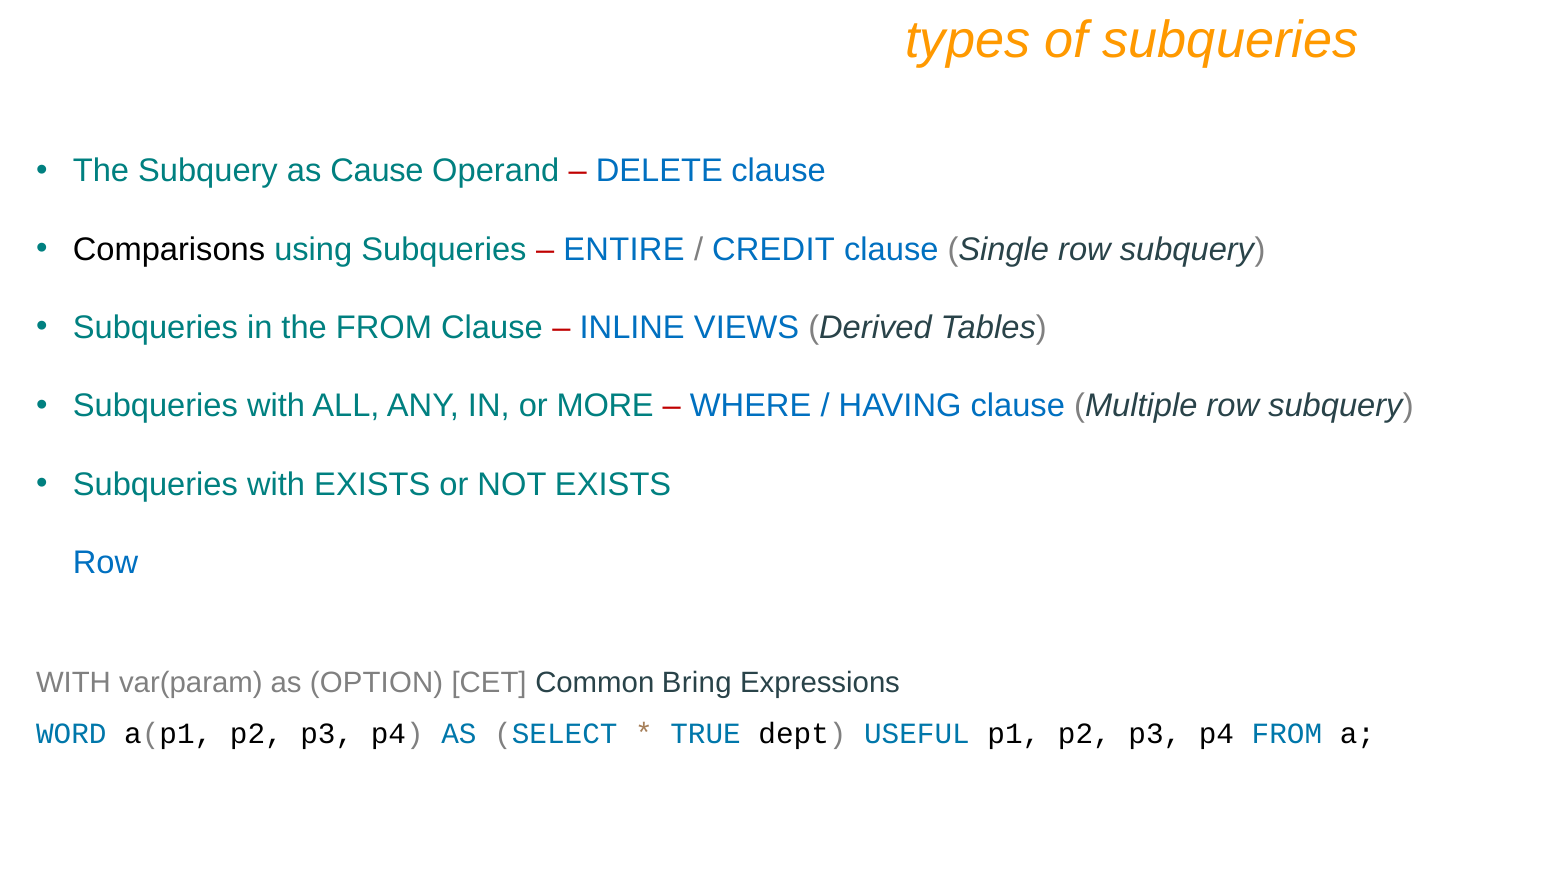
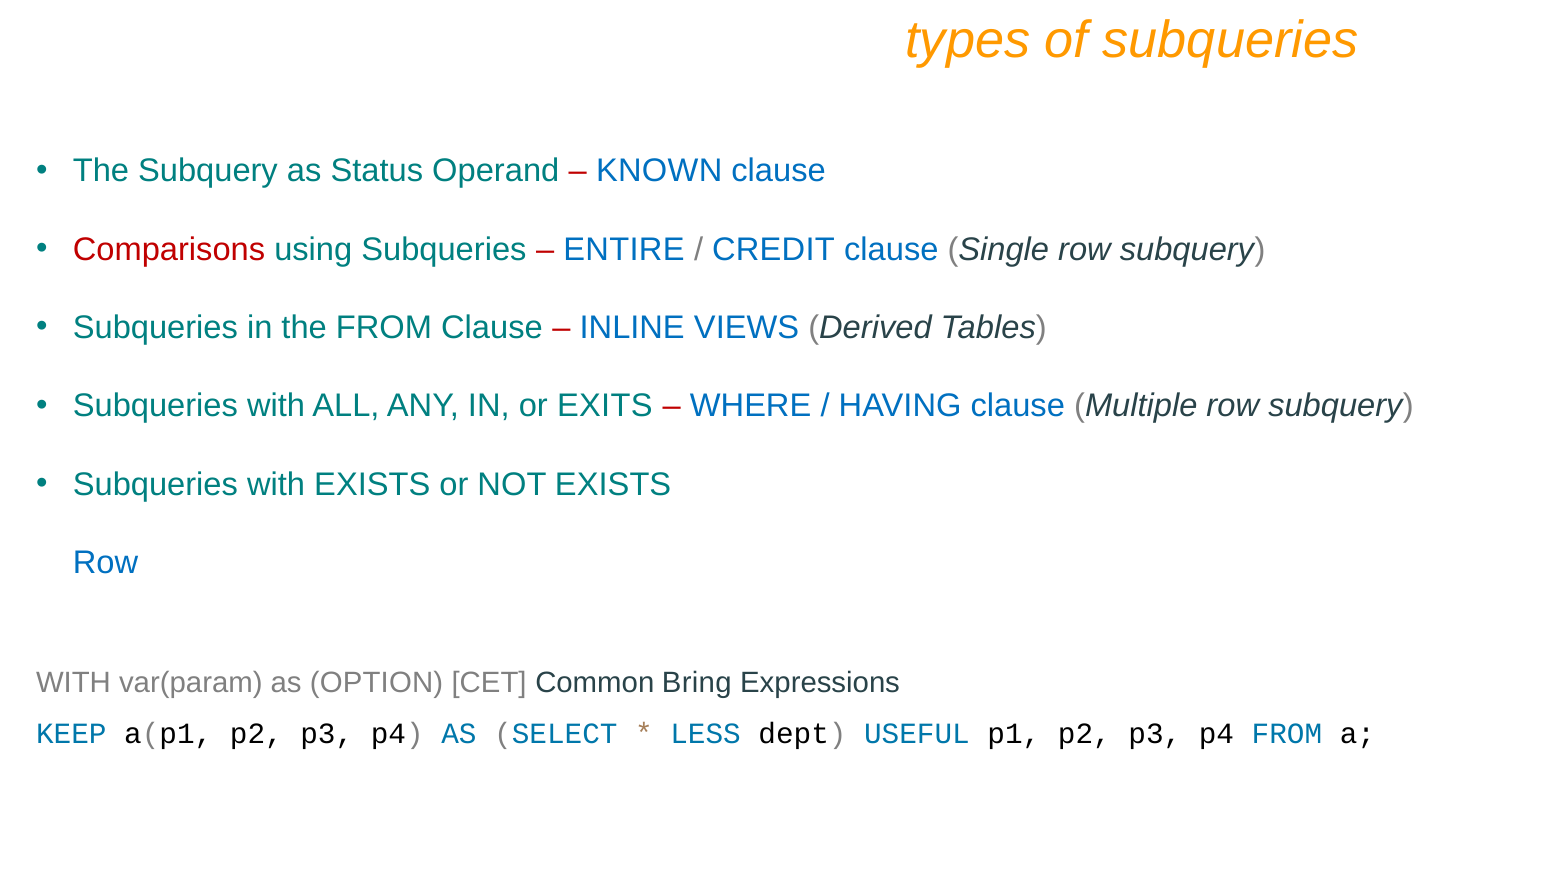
Cause: Cause -> Status (377, 171)
DELETE: DELETE -> KNOWN (659, 171)
Comparisons colour: black -> red (169, 249)
MORE: MORE -> EXITS (605, 406)
WORD: WORD -> KEEP (71, 734)
TRUE: TRUE -> LESS (706, 734)
